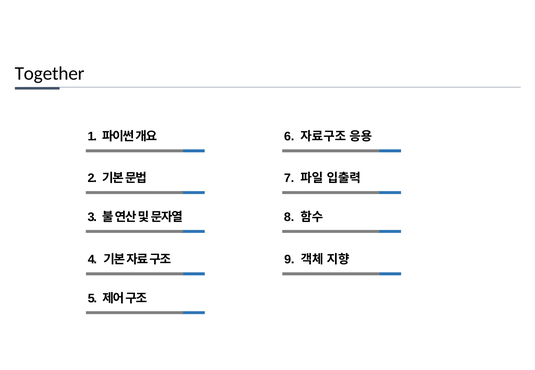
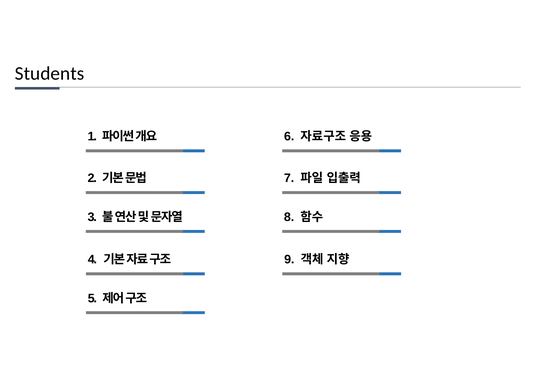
Together: Together -> Students (50, 74)
